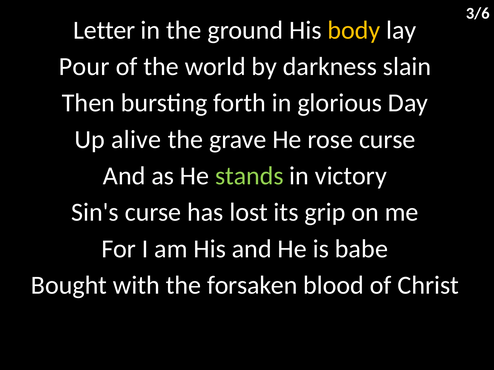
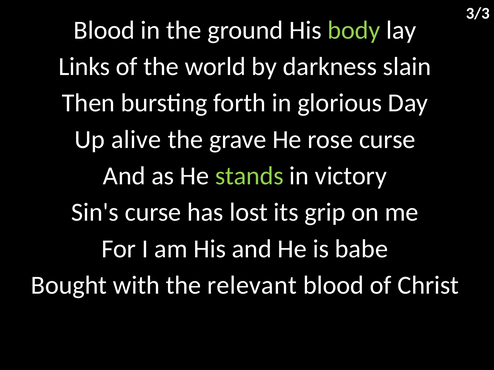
3/6: 3/6 -> 3/3 (478, 13)
Letter: Letter -> Blood (104, 30)
body colour: yellow -> light green (354, 30)
Pour: Pour -> Links (84, 67)
forsaken: forsaken -> relevant (252, 286)
